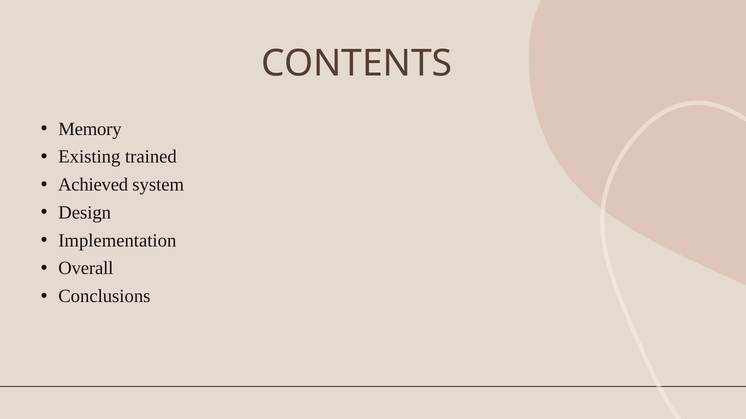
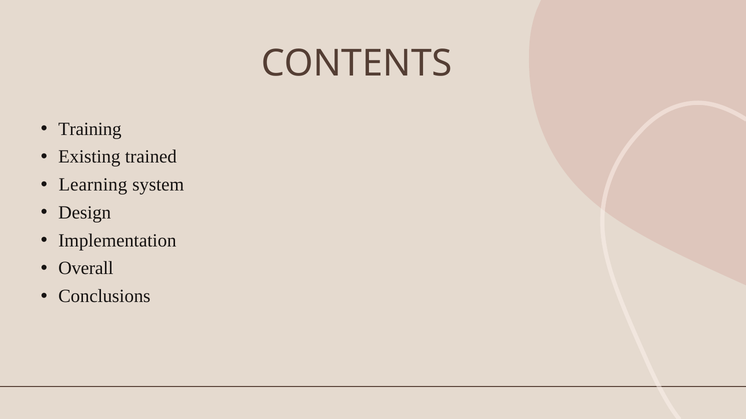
Memory: Memory -> Training (90, 129)
Achieved: Achieved -> Learning (93, 185)
